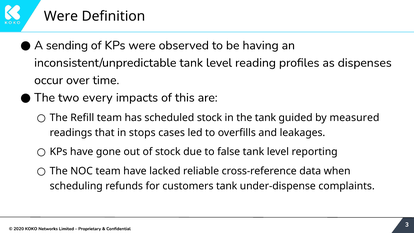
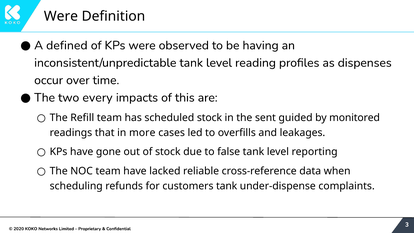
sending: sending -> defined (67, 45)
the tank: tank -> sent (265, 118)
measured: measured -> monitored (355, 118)
stops: stops -> more (142, 133)
